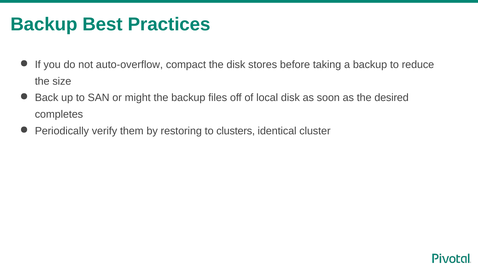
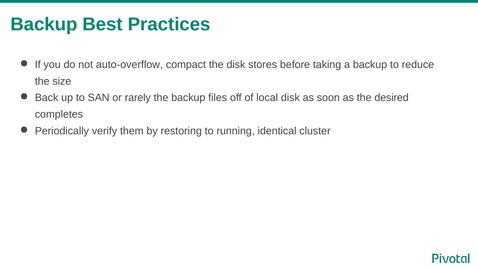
might: might -> rarely (138, 98)
clusters: clusters -> running (236, 131)
